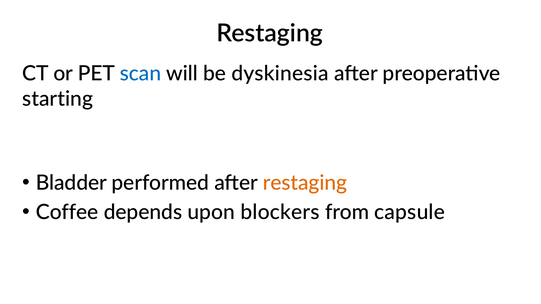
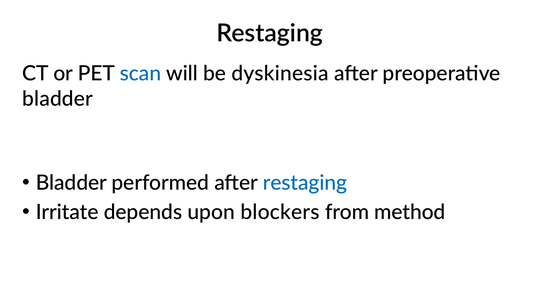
starting: starting -> bladder (58, 99)
restaging colour: orange -> blue (305, 183)
Coffee: Coffee -> Irritate (67, 213)
capsule: capsule -> method (410, 213)
